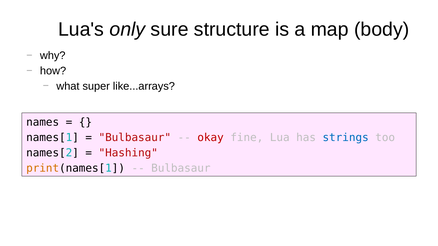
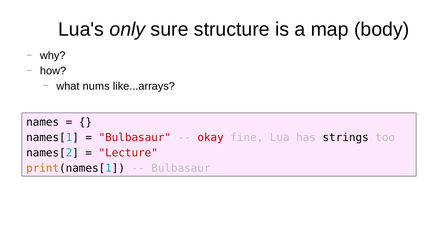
super: super -> nums (96, 86)
strings colour: blue -> black (346, 138)
Hashing: Hashing -> Lecture (128, 153)
